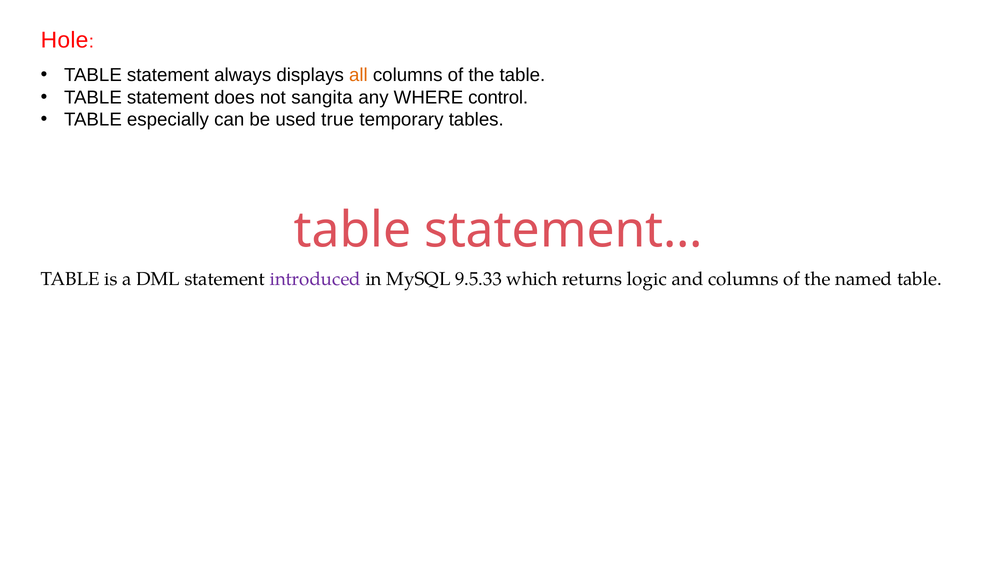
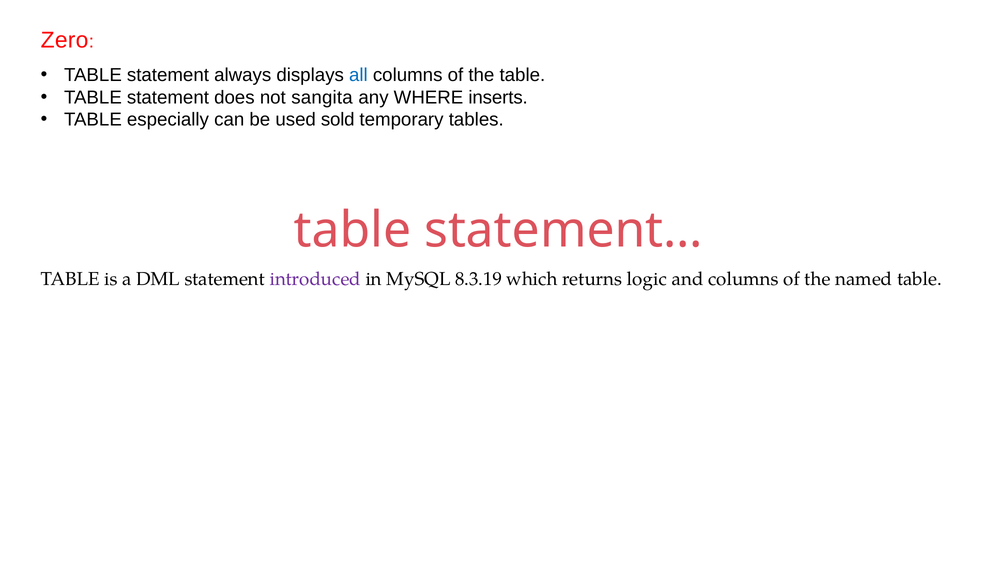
Hole: Hole -> Zero (65, 40)
all colour: orange -> blue (358, 75)
control: control -> inserts (498, 97)
true: true -> sold (338, 120)
9.5.33: 9.5.33 -> 8.3.19 (478, 279)
